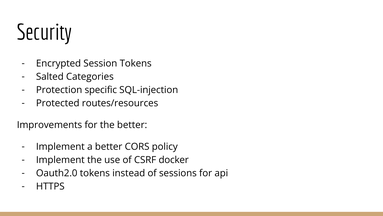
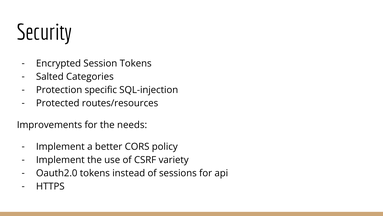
the better: better -> needs (132, 125)
docker: docker -> variety (174, 160)
